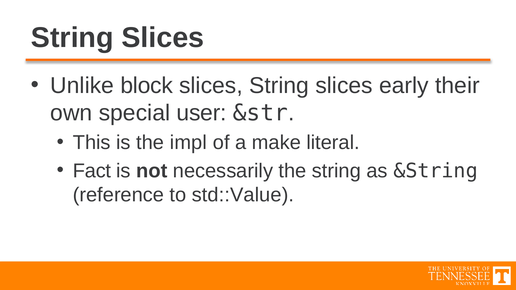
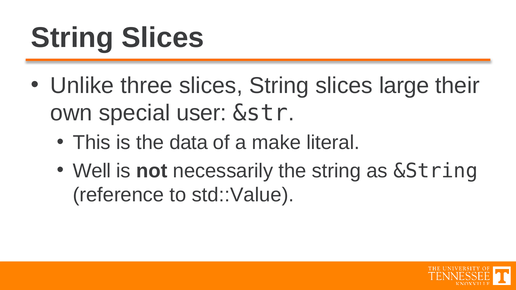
block: block -> three (147, 86)
early: early -> large (404, 86)
impl: impl -> data (189, 143)
Fact: Fact -> Well (92, 171)
